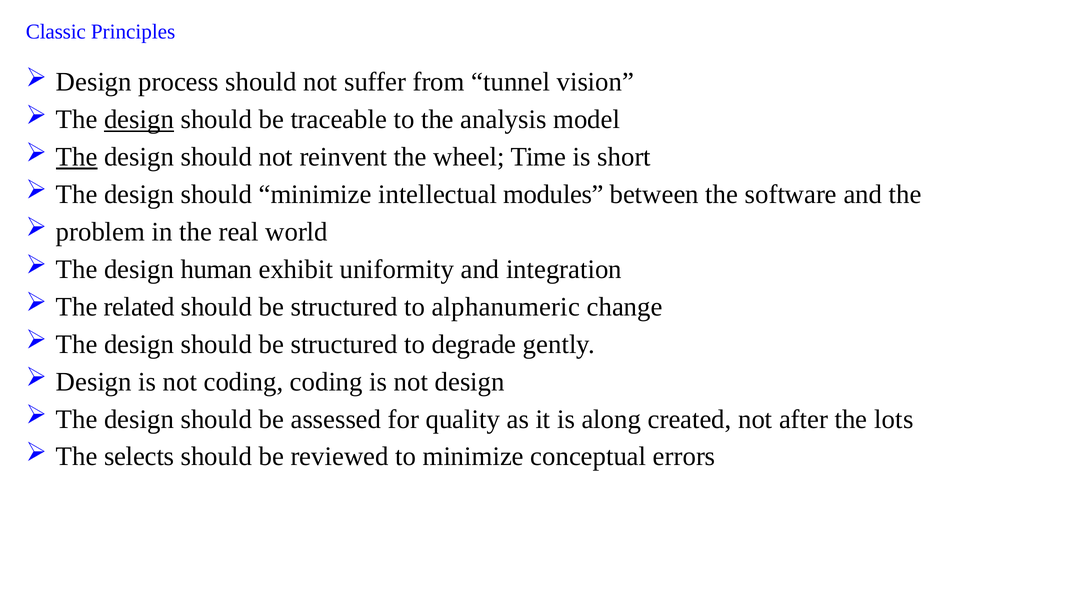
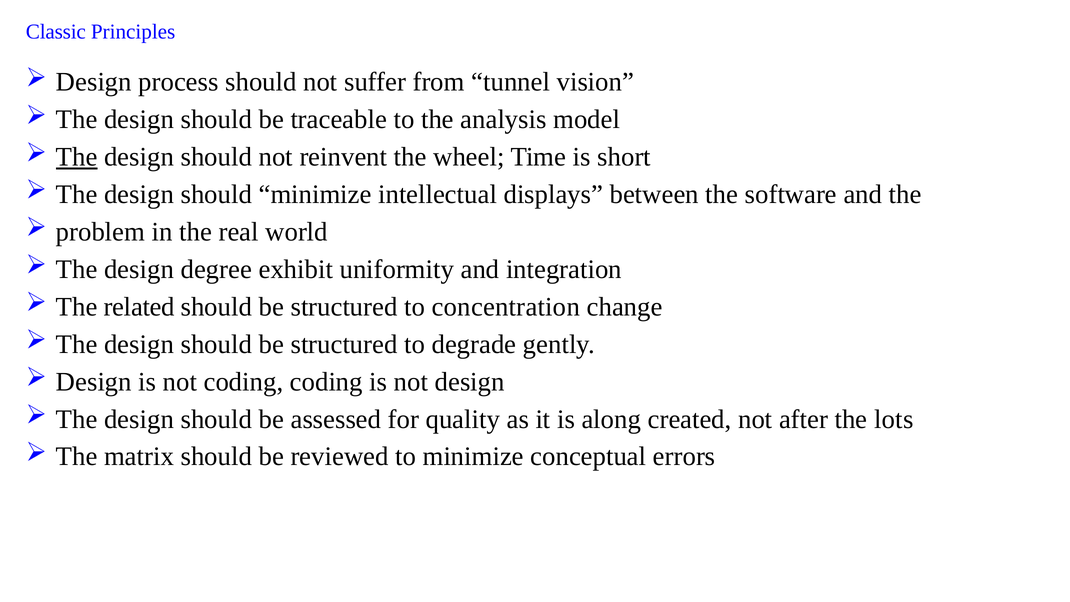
design underline: present -> none (139, 120)
modules: modules -> displays (553, 194)
human: human -> degree (216, 269)
alphanumeric: alphanumeric -> concentration (506, 307)
selects: selects -> matrix (139, 457)
